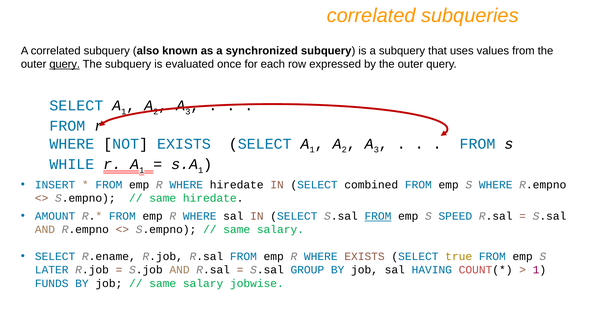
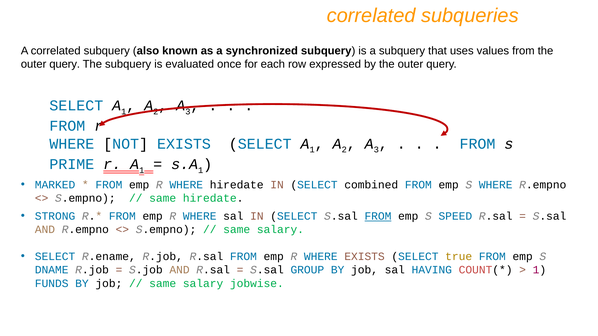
query underline: present -> none (65, 64)
WHILE: WHILE -> PRIME (72, 165)
INSERT: INSERT -> MARKED (55, 185)
AMOUNT: AMOUNT -> STRONG (55, 216)
LATER: LATER -> DNAME (52, 270)
